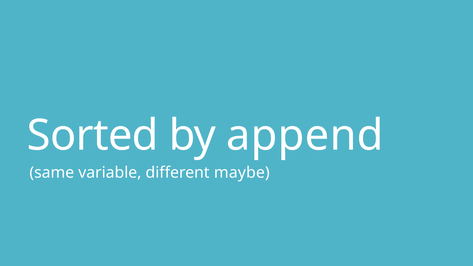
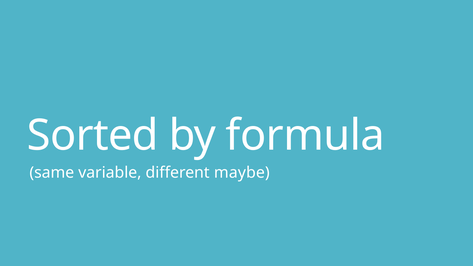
append: append -> formula (305, 136)
